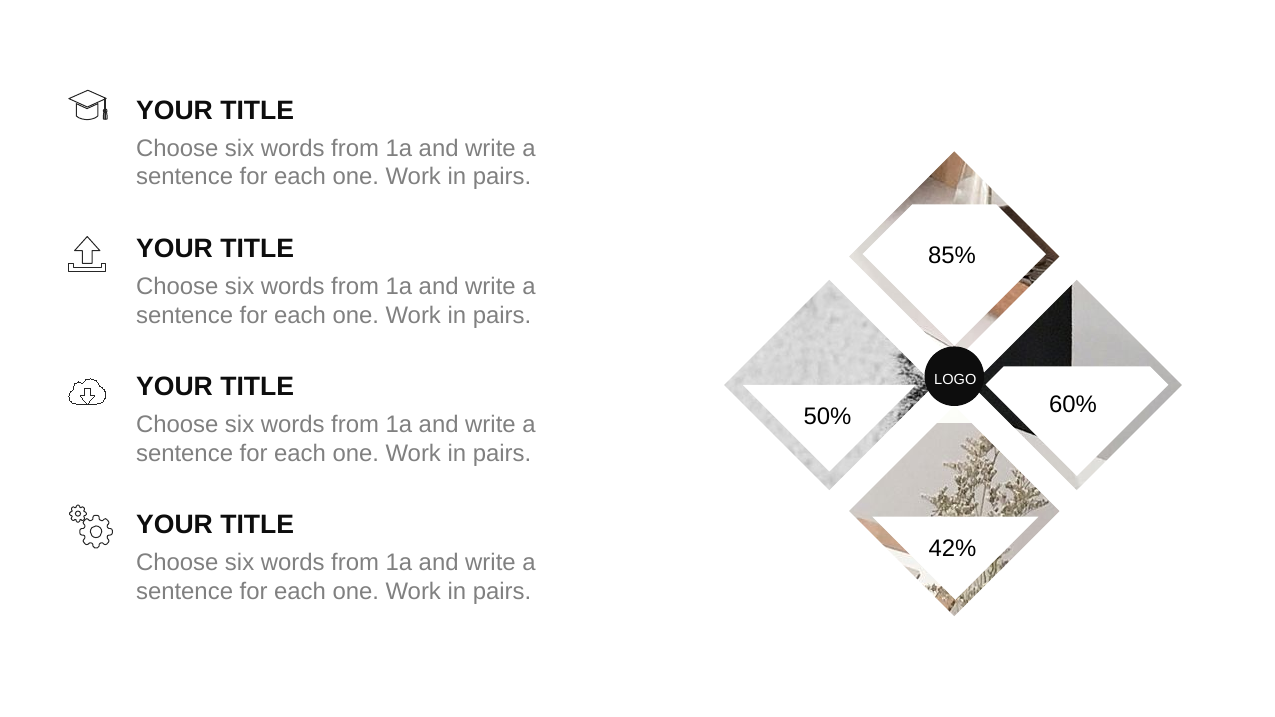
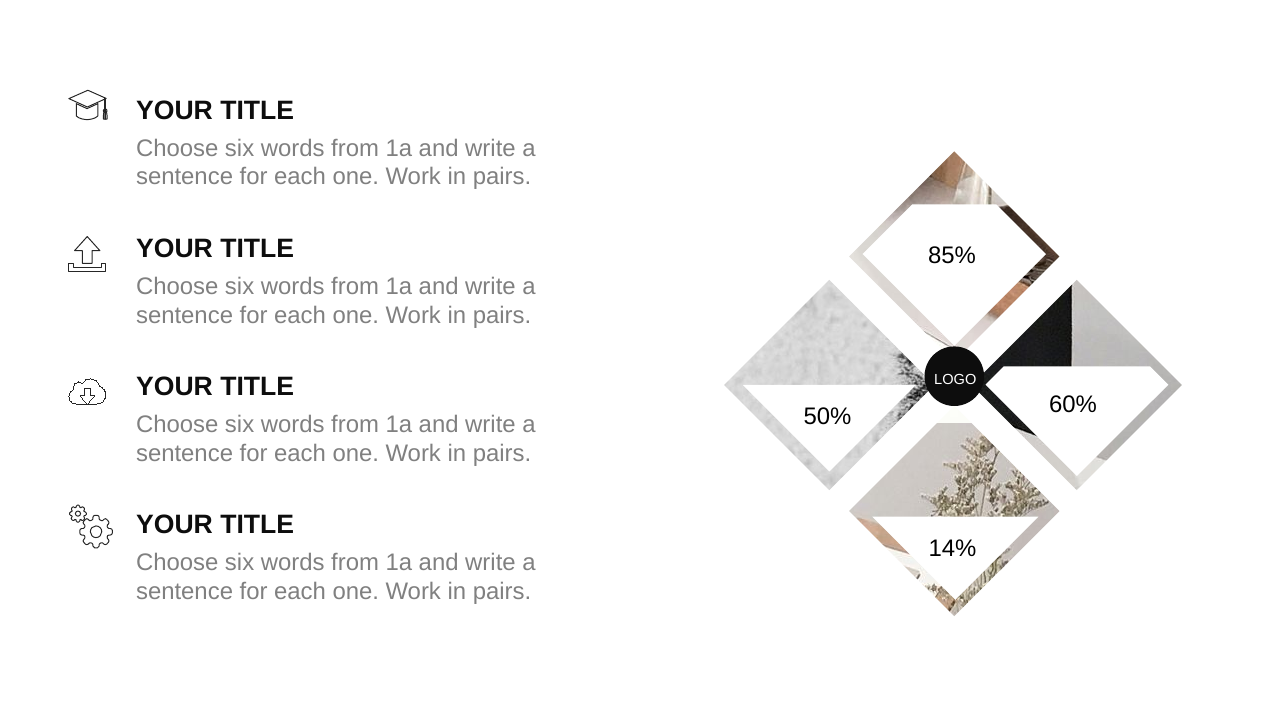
42%: 42% -> 14% (953, 549)
